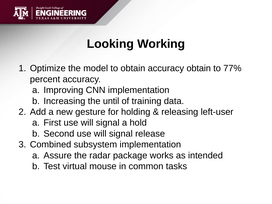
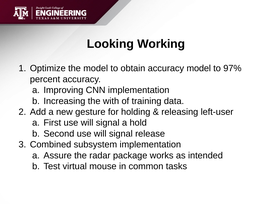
accuracy obtain: obtain -> model (199, 68)
77%: 77% -> 97% (232, 68)
until: until -> with (111, 101)
